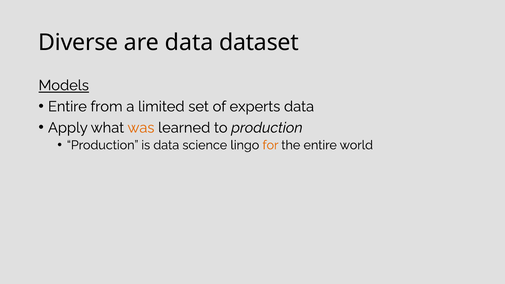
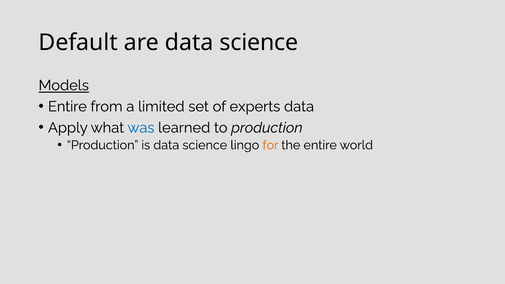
Diverse: Diverse -> Default (78, 42)
are data dataset: dataset -> science (259, 42)
was colour: orange -> blue (141, 128)
